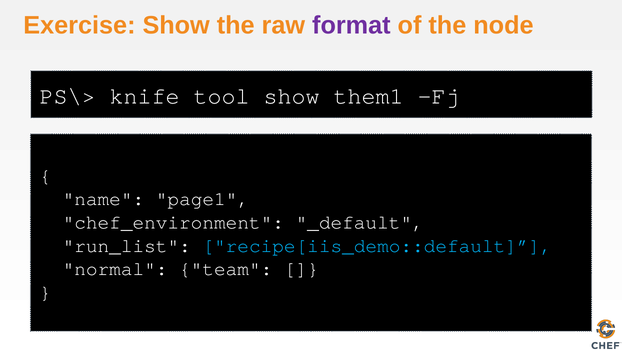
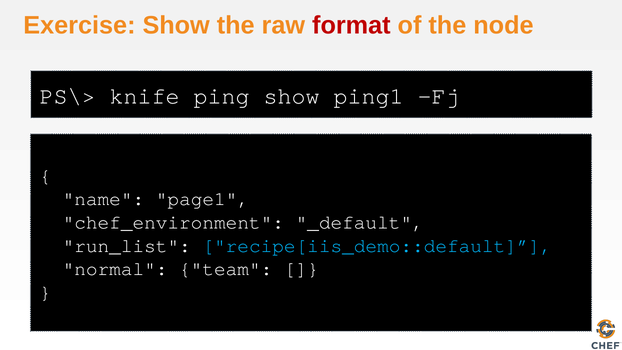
format colour: purple -> red (351, 25)
tool: tool -> ping (222, 96)
them1: them1 -> ping1 (369, 96)
